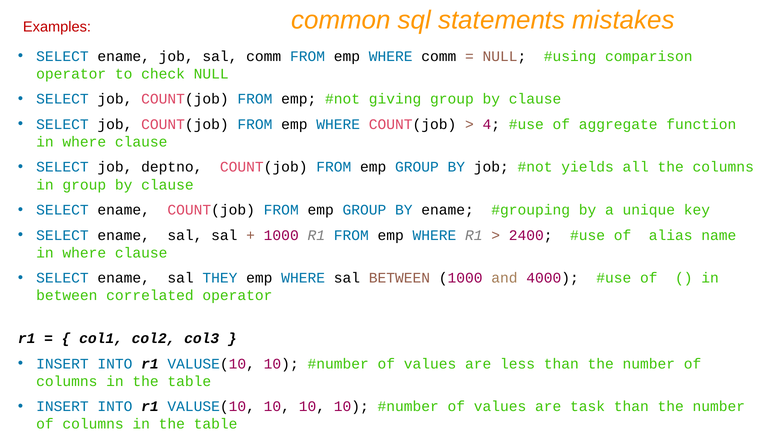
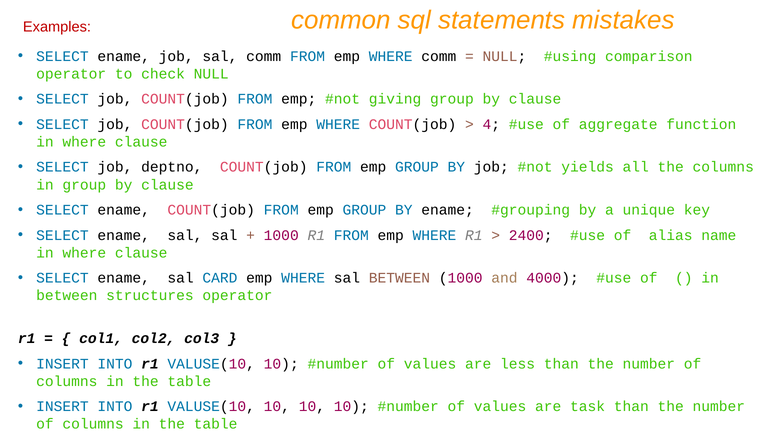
THEY: THEY -> CARD (220, 278)
correlated: correlated -> structures (150, 295)
